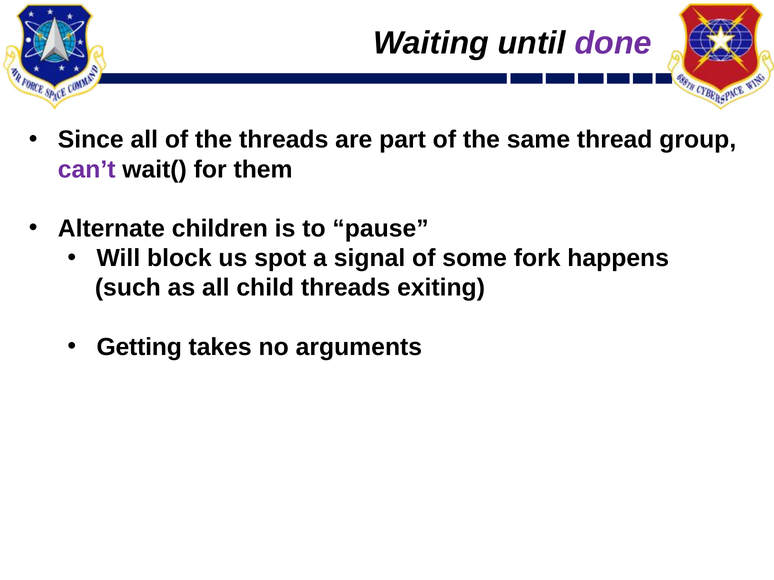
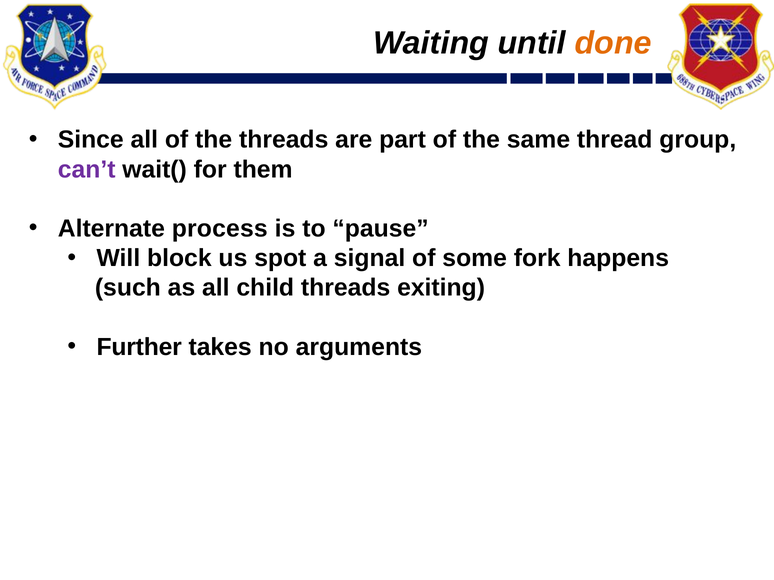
done colour: purple -> orange (613, 43)
children: children -> process (220, 229)
Getting: Getting -> Further (139, 347)
